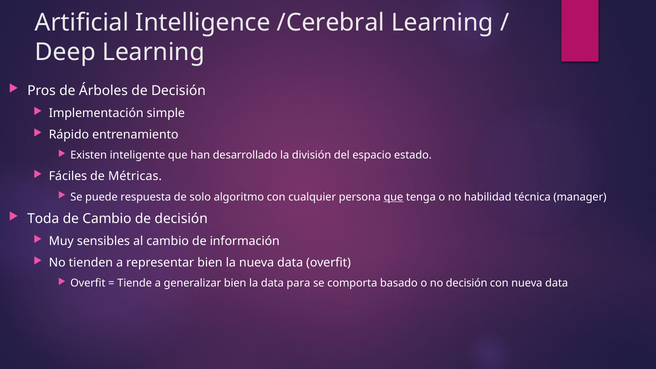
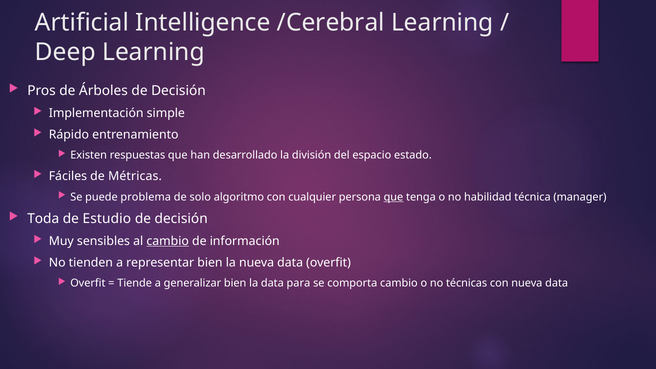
inteligente: inteligente -> respuestas (138, 155)
respuesta: respuesta -> problema (146, 197)
de Cambio: Cambio -> Estudio (107, 219)
cambio underline: none -> present (168, 241)
comporta basado: basado -> cambio (399, 283)
no decisión: decisión -> técnicas (467, 283)
